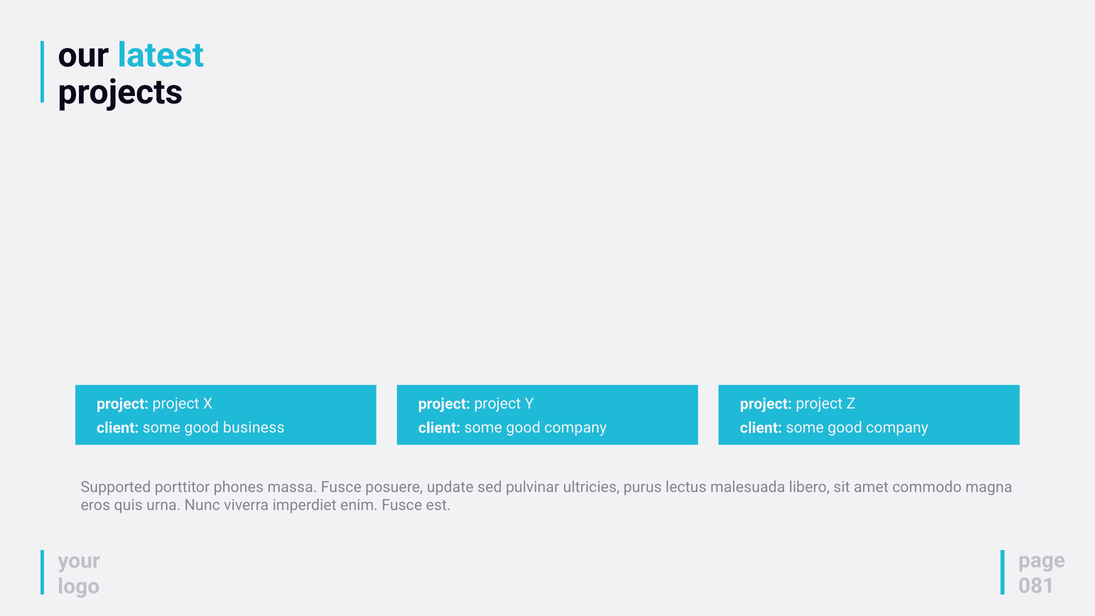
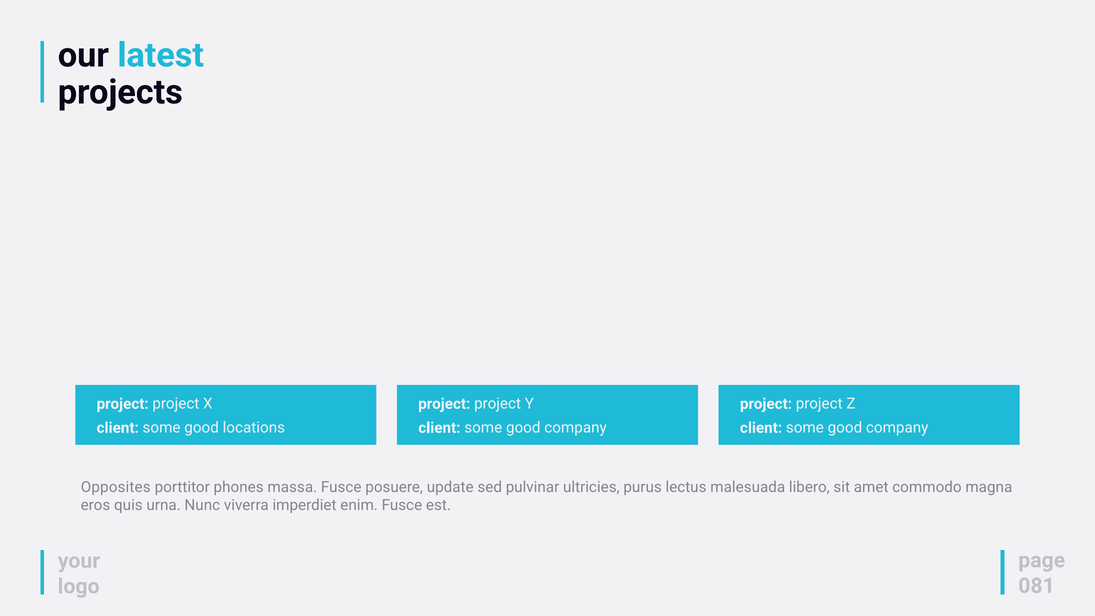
business: business -> locations (254, 428)
Supported: Supported -> Opposites (116, 487)
